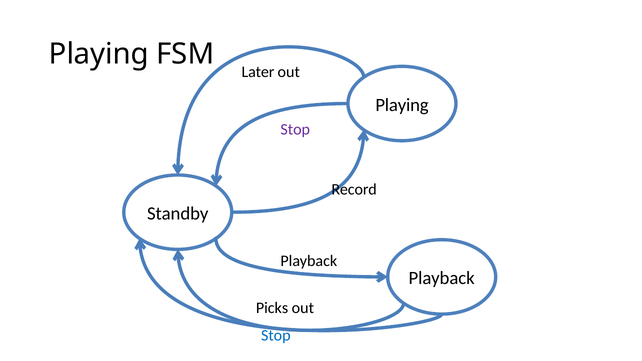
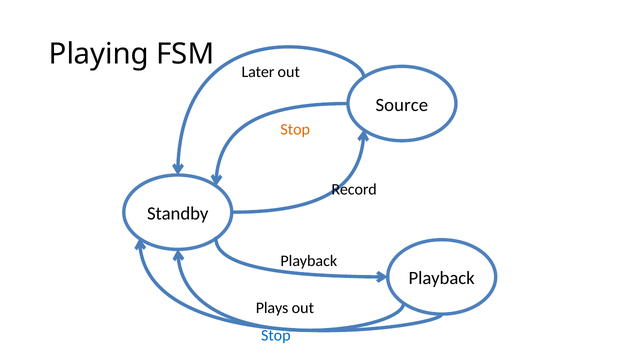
Playing: Playing -> Source (402, 105)
Stop colour: purple -> orange (295, 130)
Picks: Picks -> Plays (272, 308)
